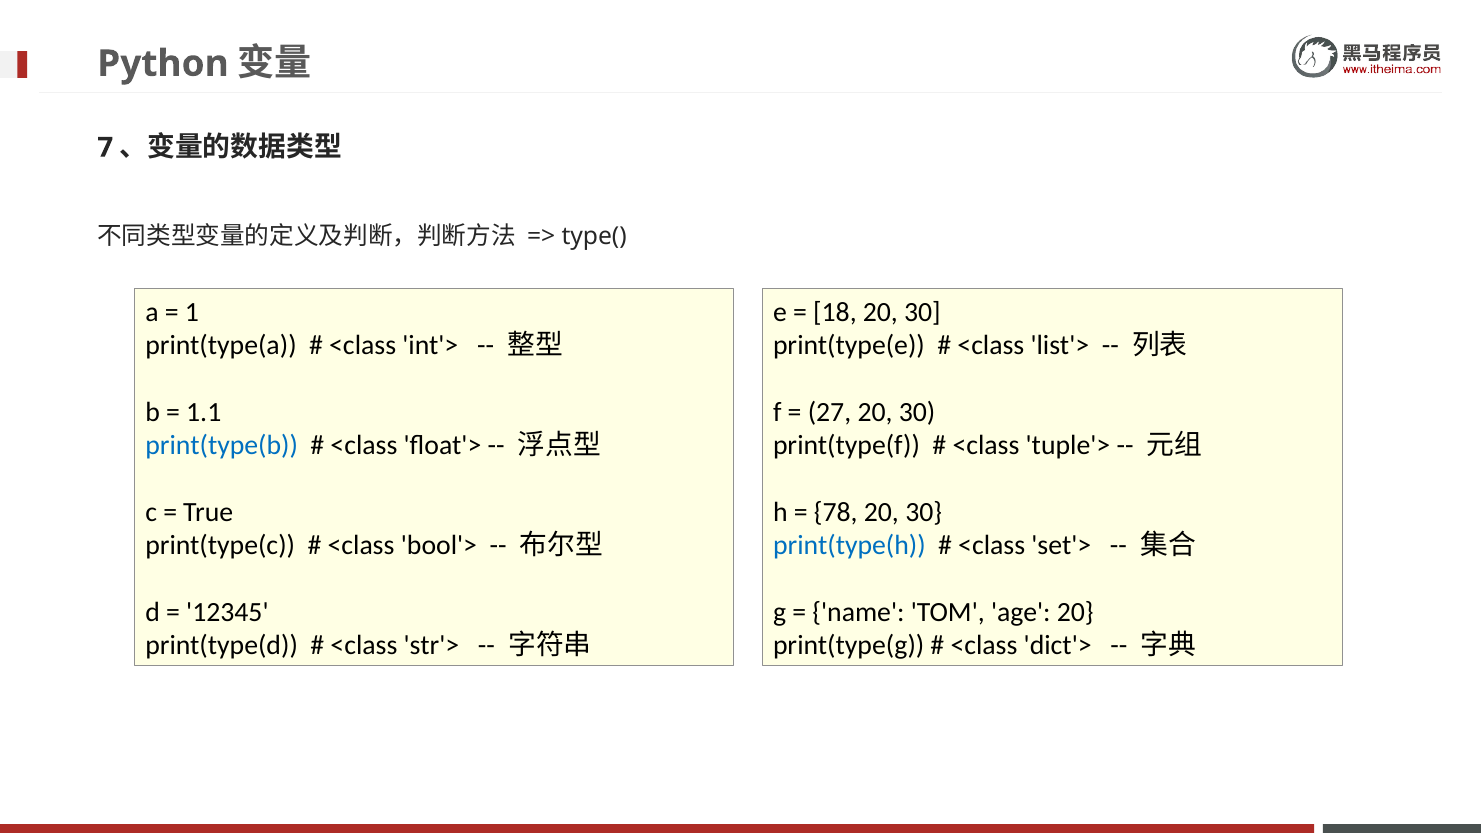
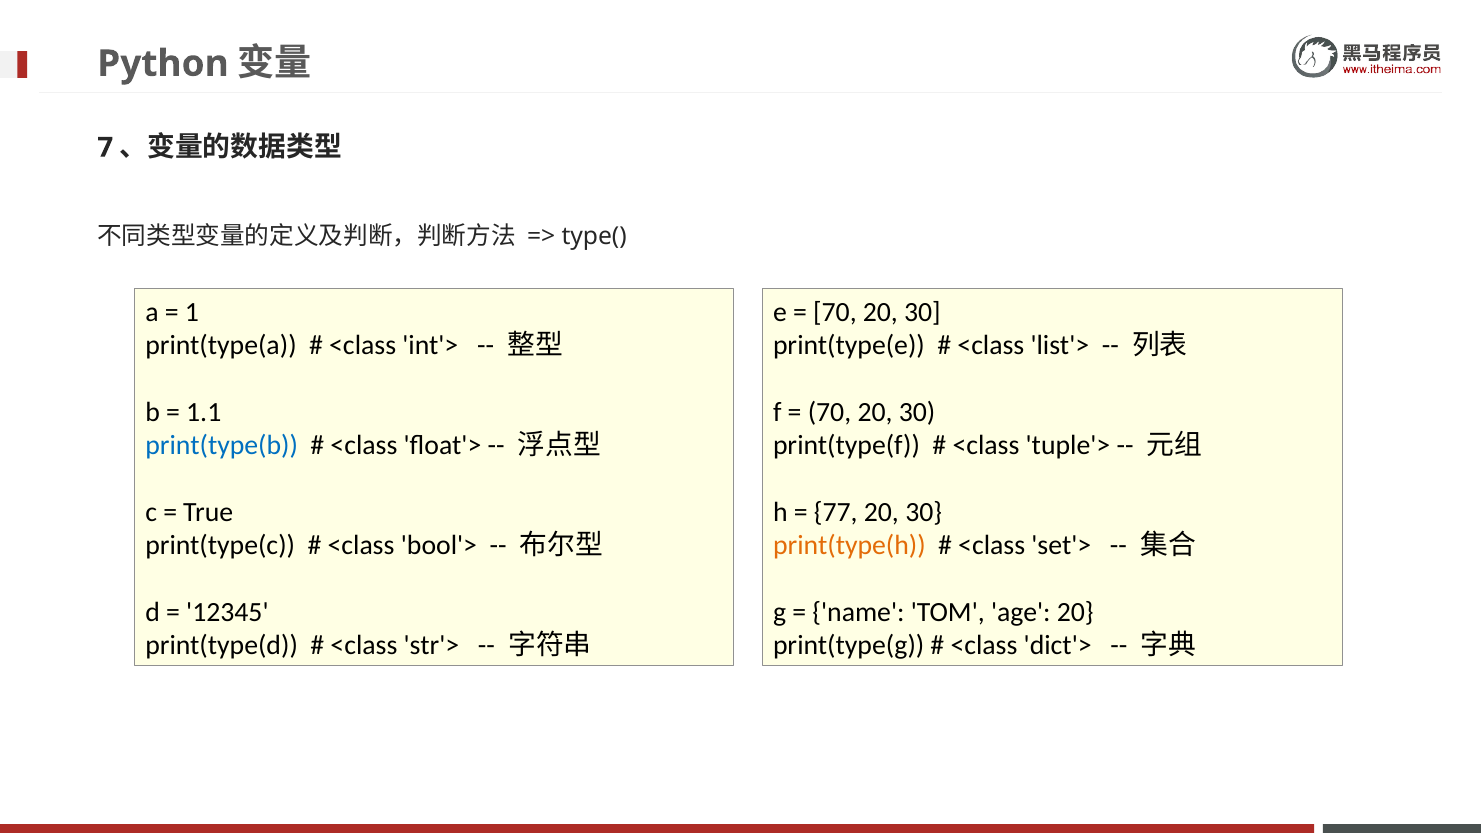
18: 18 -> 70 (835, 312)
27: 27 -> 70 (829, 412)
78: 78 -> 77 (836, 512)
print(type(h colour: blue -> orange (849, 545)
